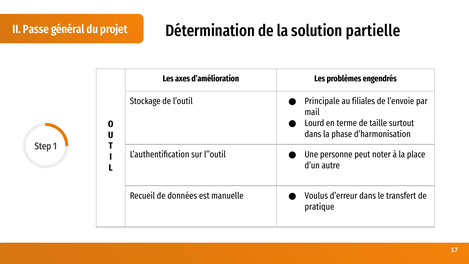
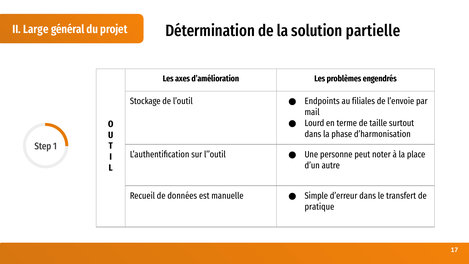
Passe: Passe -> Large (36, 29)
Principale: Principale -> Endpoints (322, 101)
Voulus: Voulus -> Simple (316, 196)
